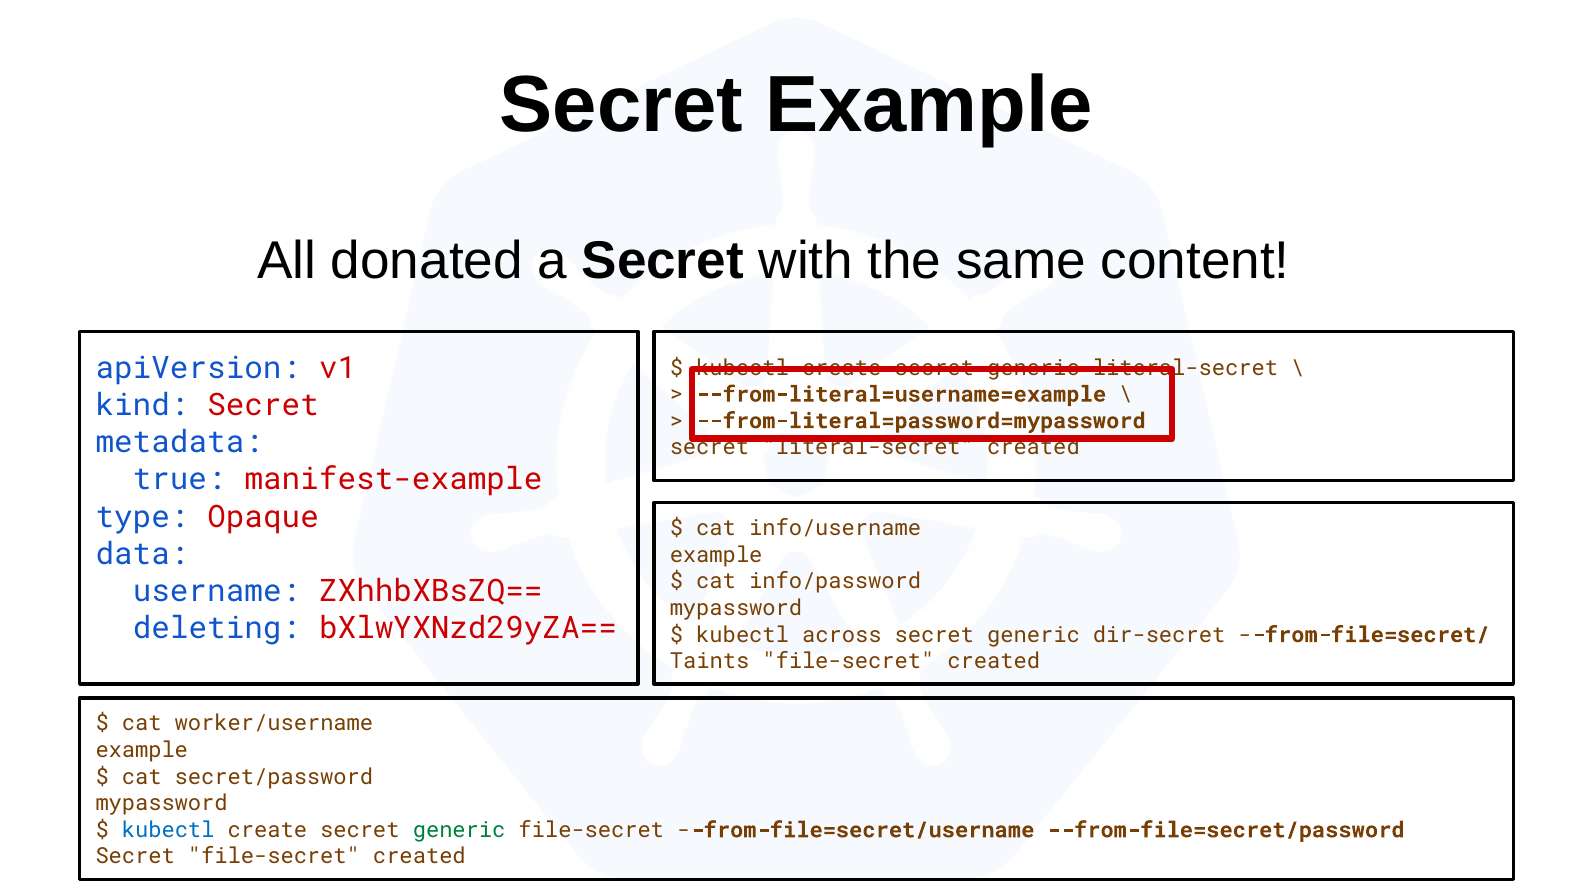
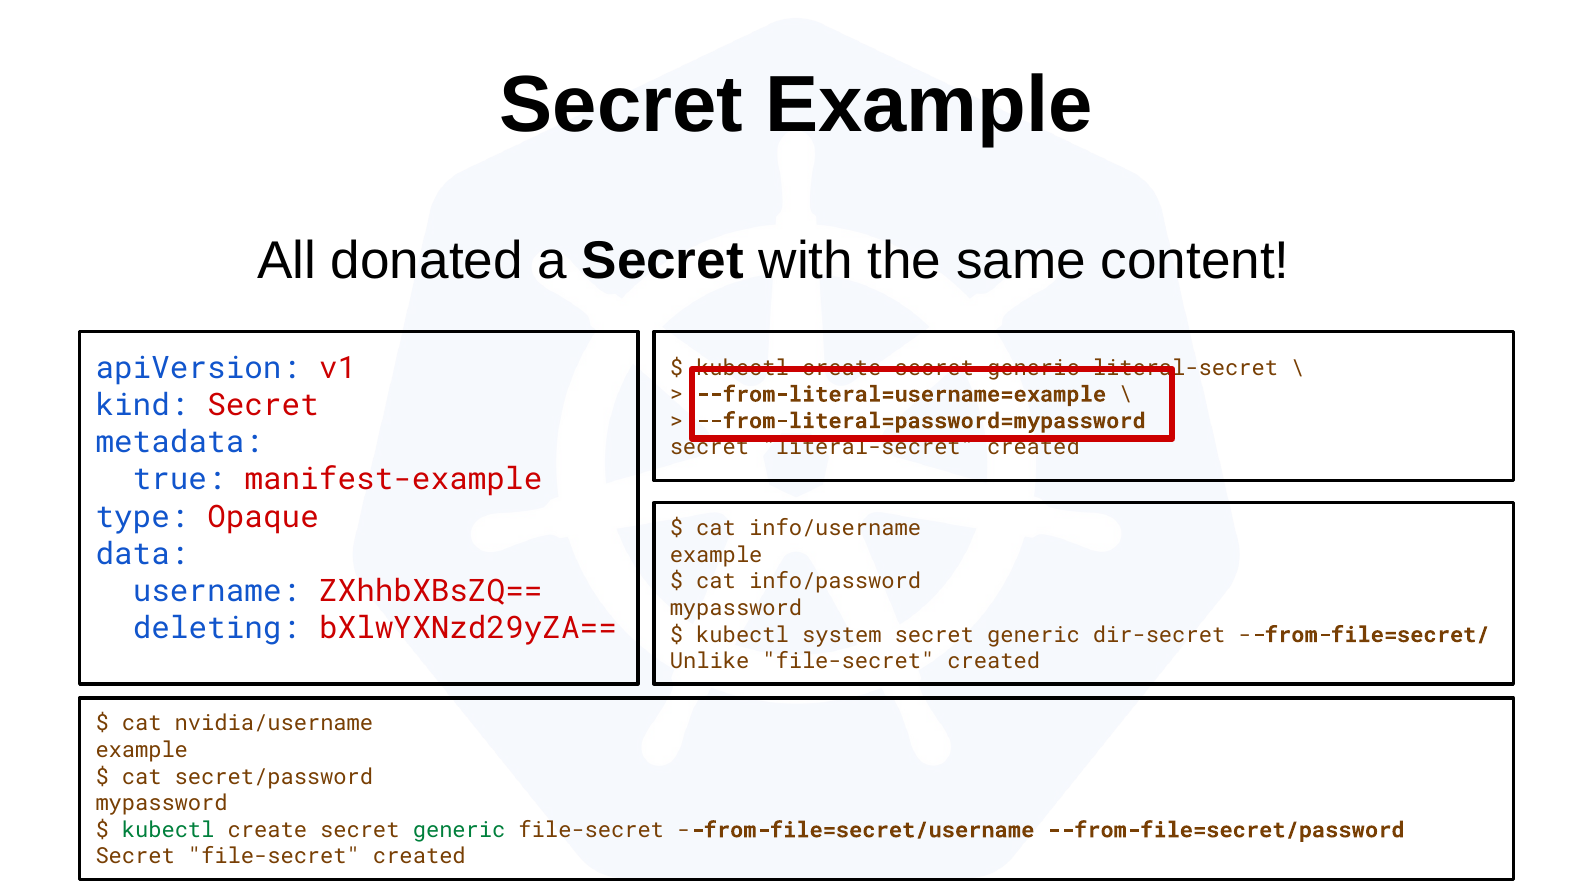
across: across -> system (842, 635)
Taints: Taints -> Unlike (710, 661)
worker/username: worker/username -> nvidia/username (274, 724)
kubectl colour: blue -> green (168, 830)
